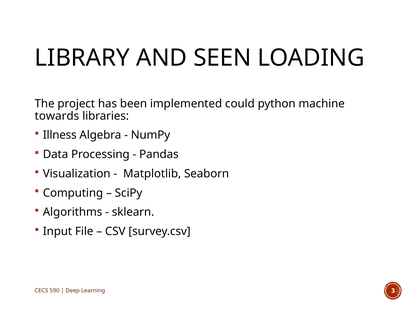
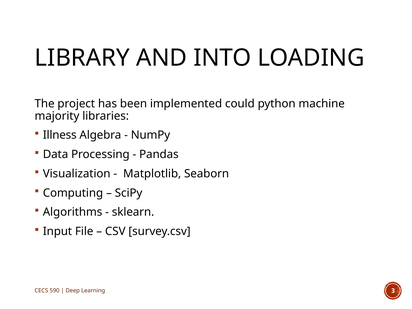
SEEN: SEEN -> INTO (222, 58)
towards: towards -> majority (57, 116)
